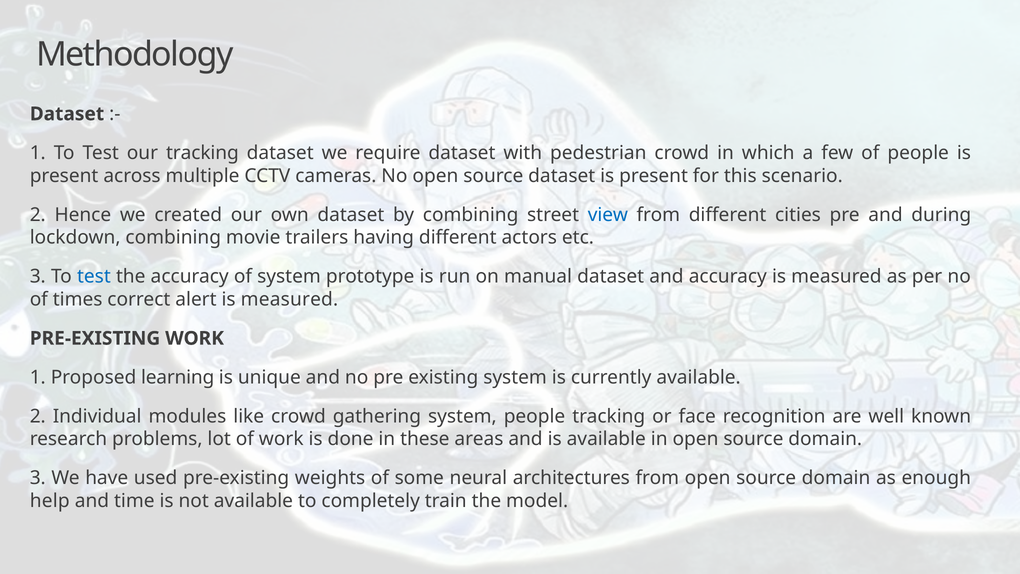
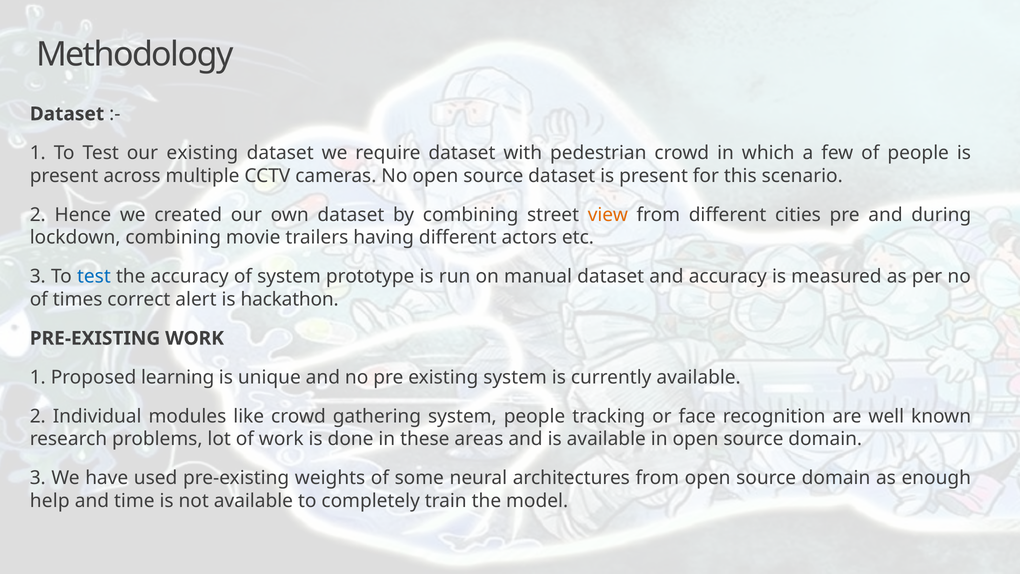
our tracking: tracking -> existing (202, 153)
view colour: blue -> orange (608, 215)
alert is measured: measured -> hackathon (290, 299)
